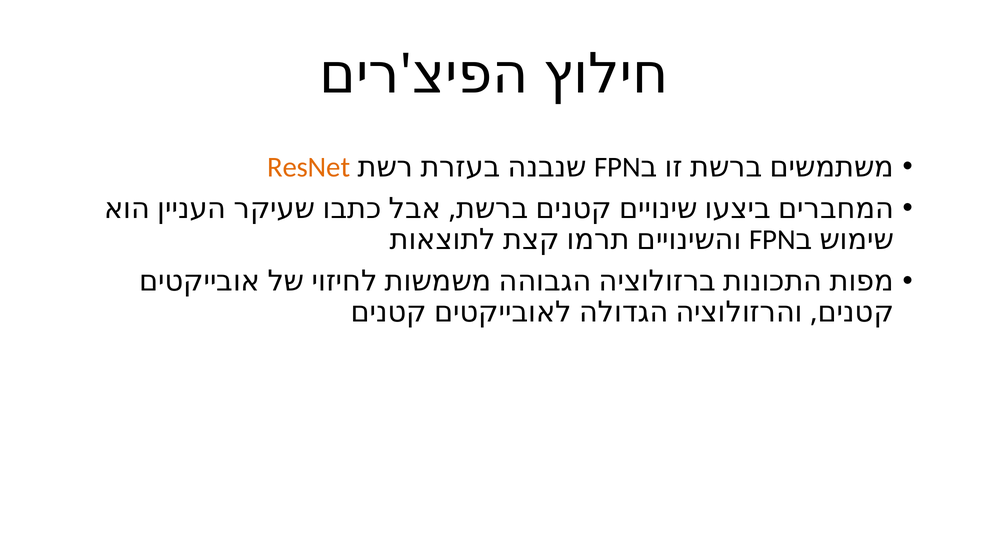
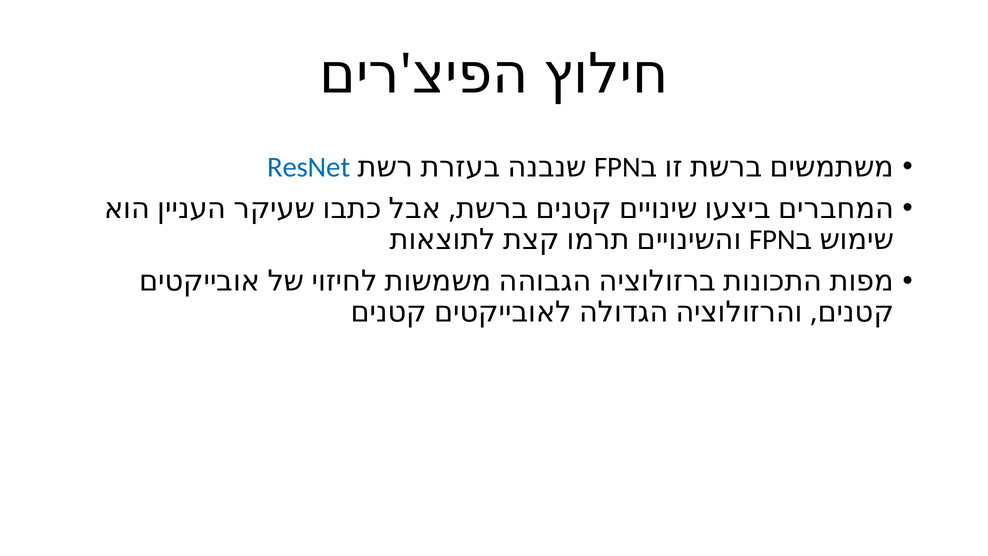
ResNet colour: orange -> blue (309, 167)
